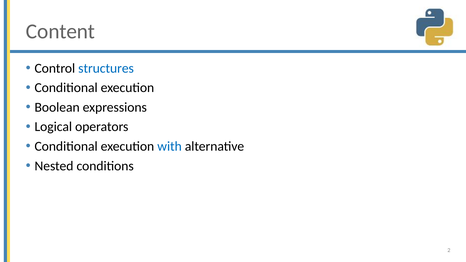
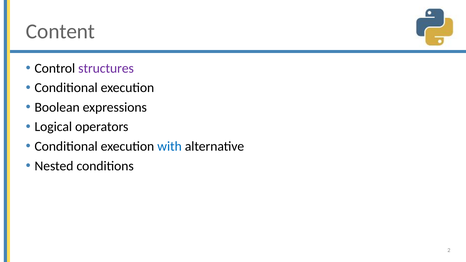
structures colour: blue -> purple (106, 68)
